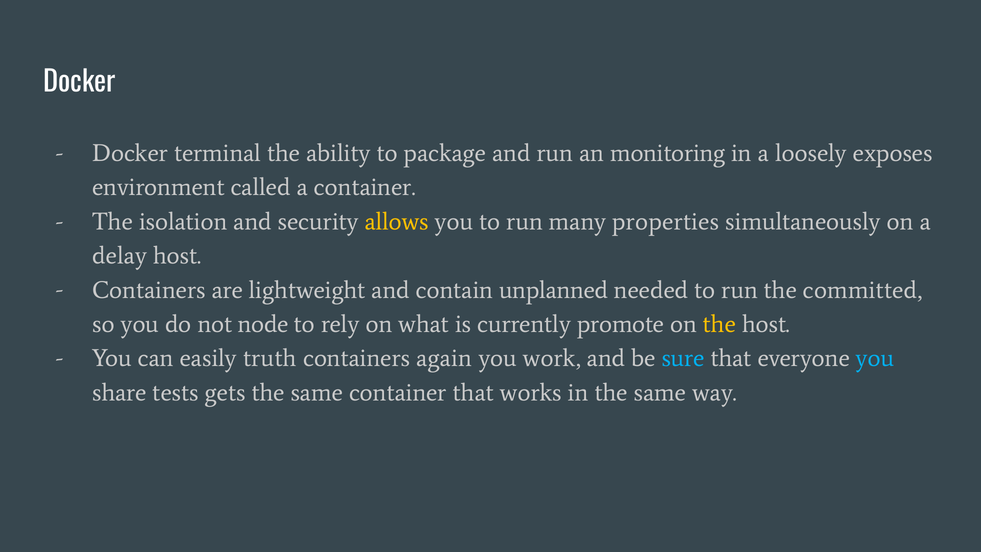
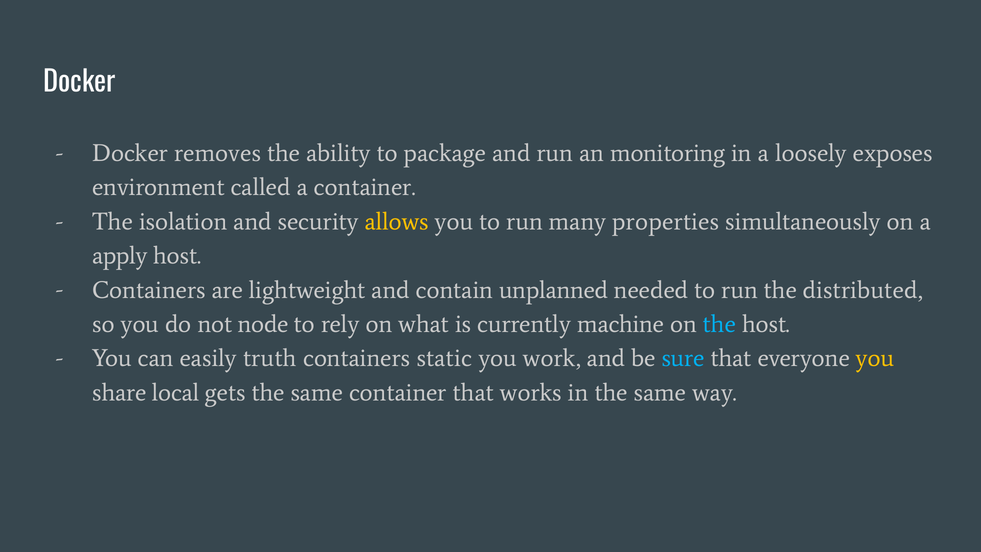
terminal: terminal -> removes (218, 153)
delay: delay -> apply (120, 256)
committed: committed -> distributed (863, 290)
promote: promote -> machine (621, 324)
the colour: yellow -> light blue (719, 324)
again: again -> static (444, 358)
you colour: light blue -> yellow (875, 358)
tests: tests -> local (176, 392)
